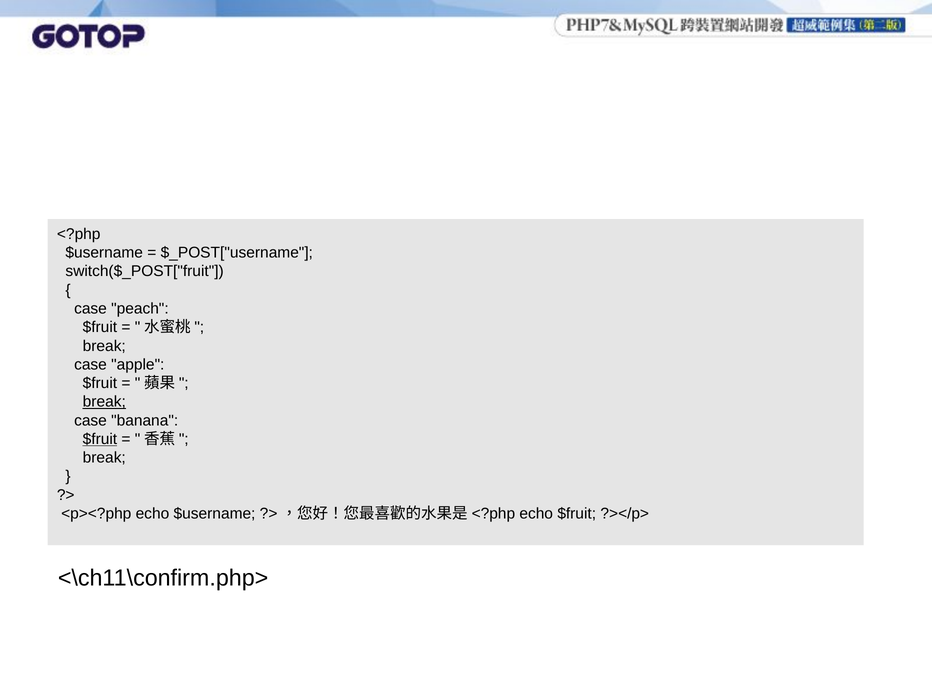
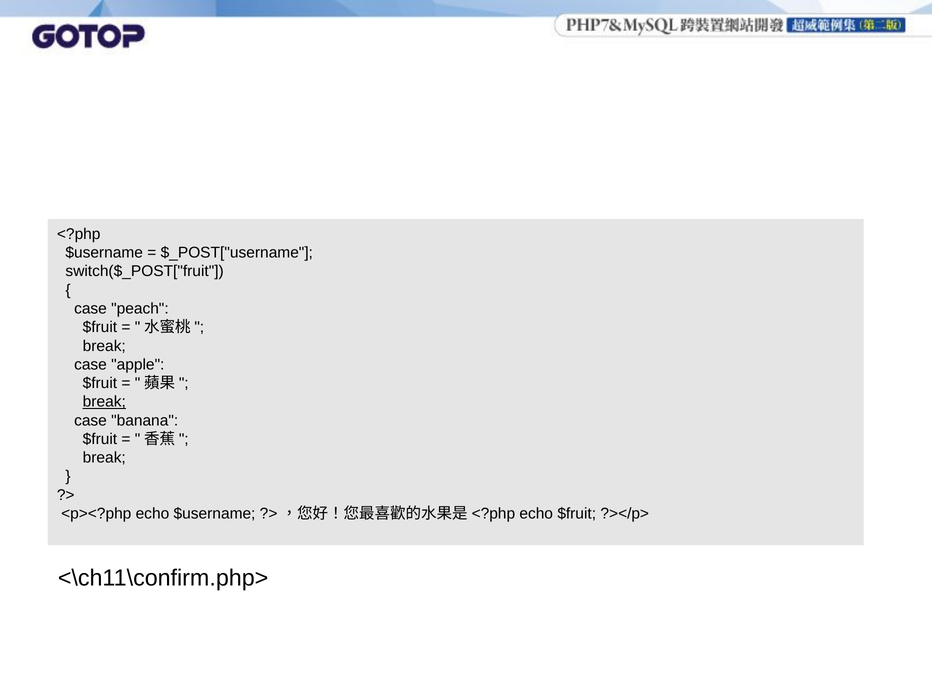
$fruit underline: present -> none (100, 439)
